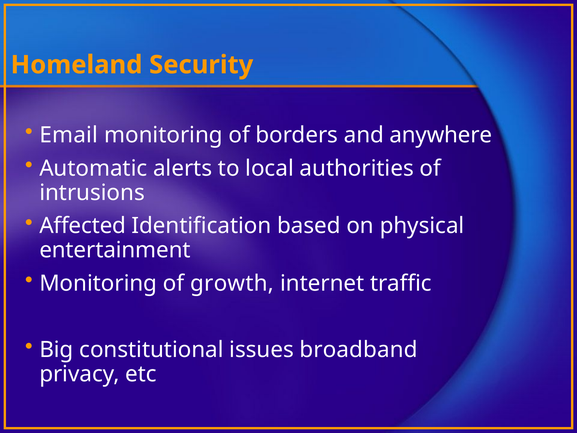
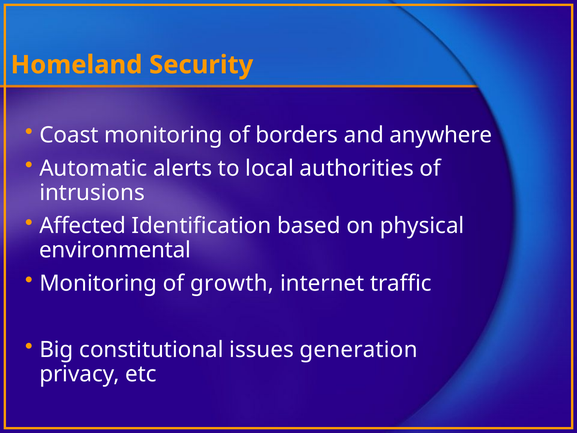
Email: Email -> Coast (69, 135)
entertainment: entertainment -> environmental (115, 250)
broadband: broadband -> generation (359, 350)
